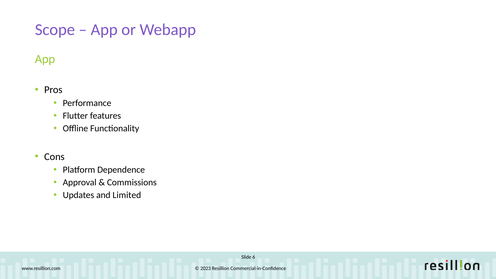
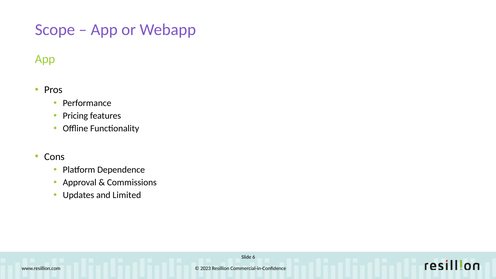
Flutter: Flutter -> Pricing (75, 116)
